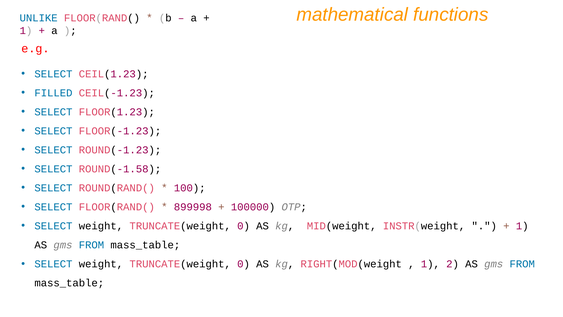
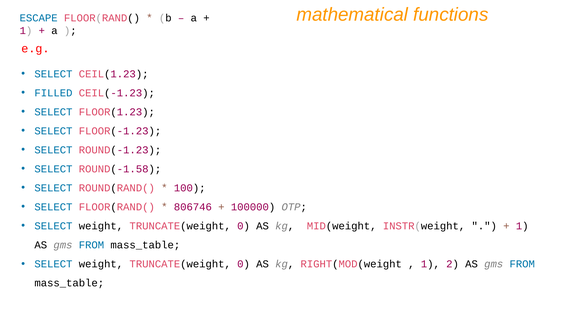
UNLIKE: UNLIKE -> ESCAPE (39, 18)
899998: 899998 -> 806746 (193, 207)
